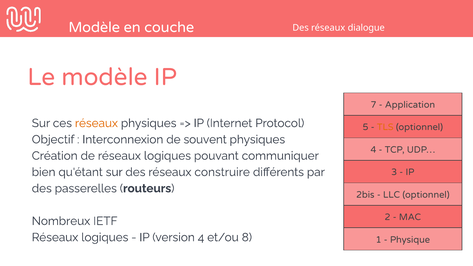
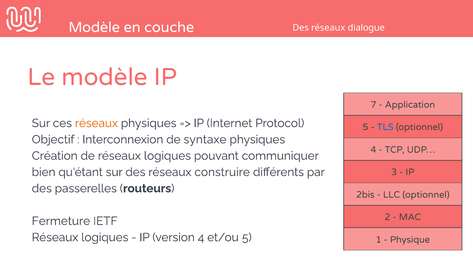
TLS colour: orange -> blue (385, 127)
souvent: souvent -> syntaxe (205, 140)
Nombreux: Nombreux -> Fermeture (61, 221)
et/ou 8: 8 -> 5 (247, 237)
